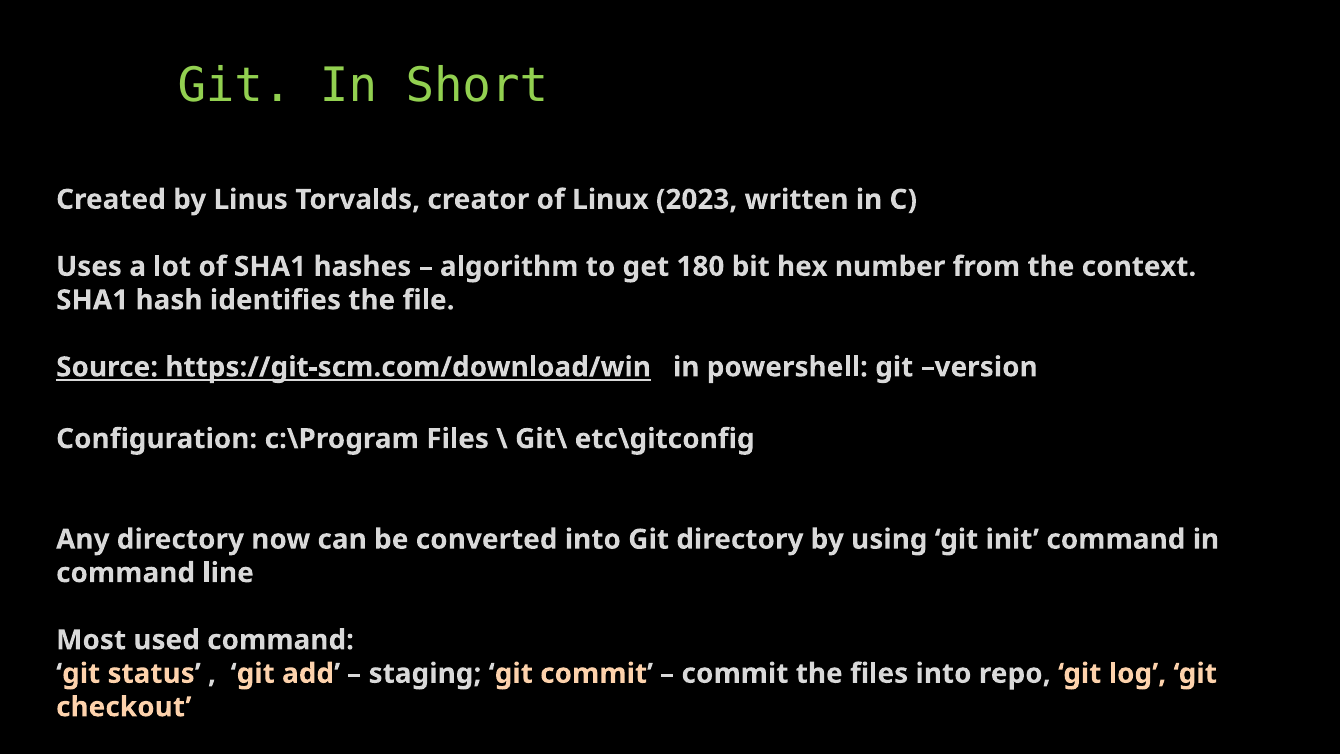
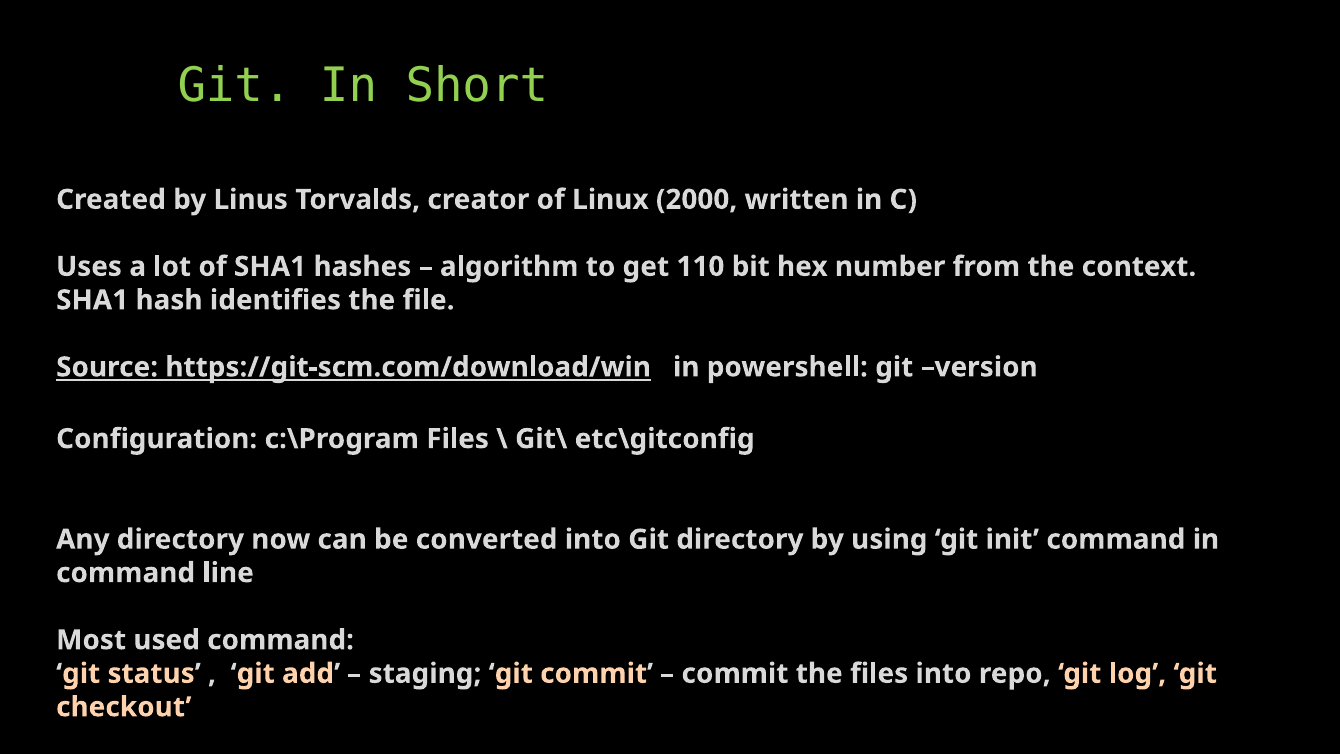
2023: 2023 -> 2000 (697, 199)
180: 180 -> 110 (700, 267)
